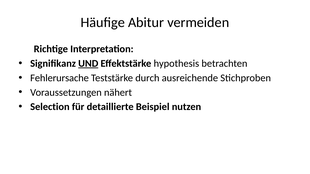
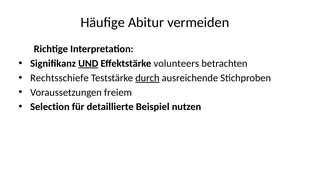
hypothesis: hypothesis -> volunteers (176, 64)
Fehlerursache: Fehlerursache -> Rechtsschiefe (59, 78)
durch underline: none -> present (147, 78)
nähert: nähert -> freiem (118, 93)
